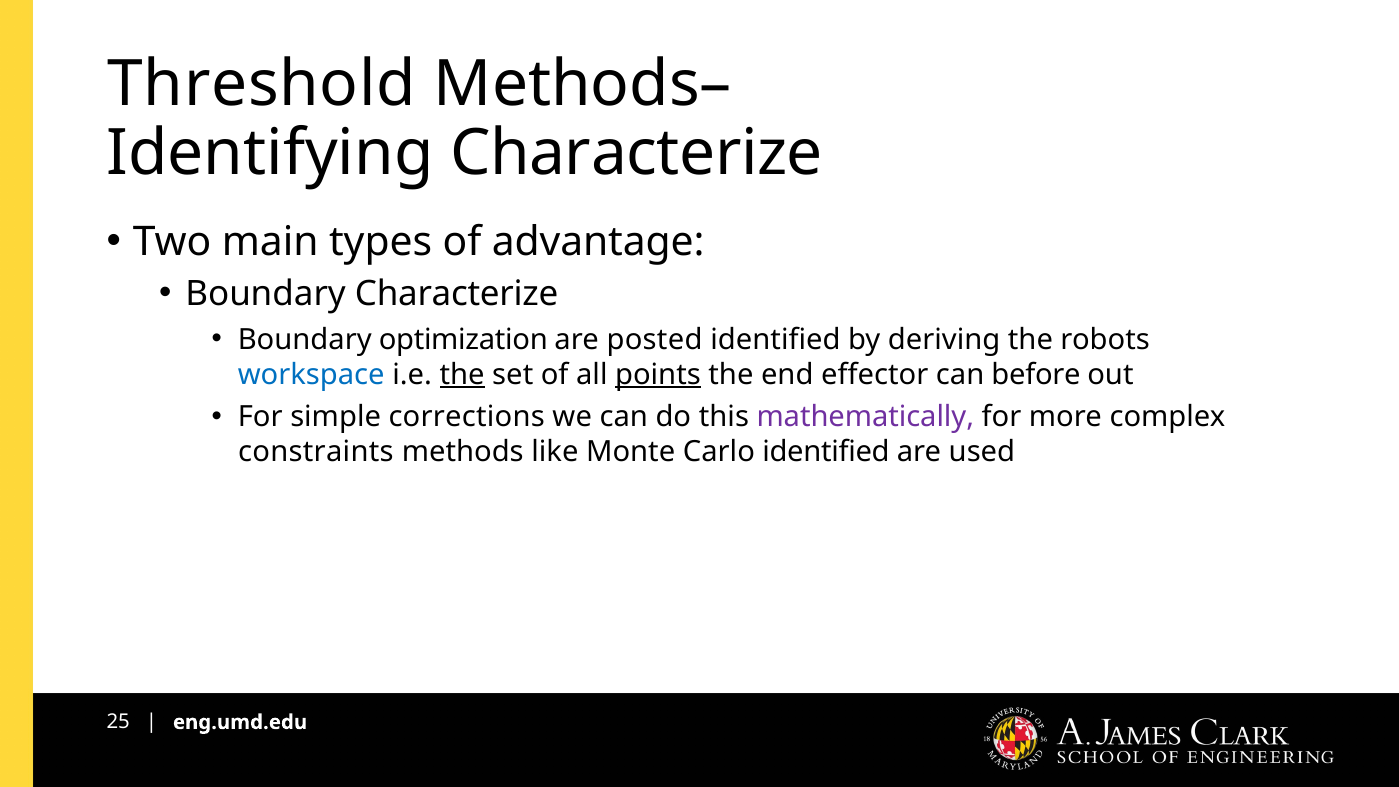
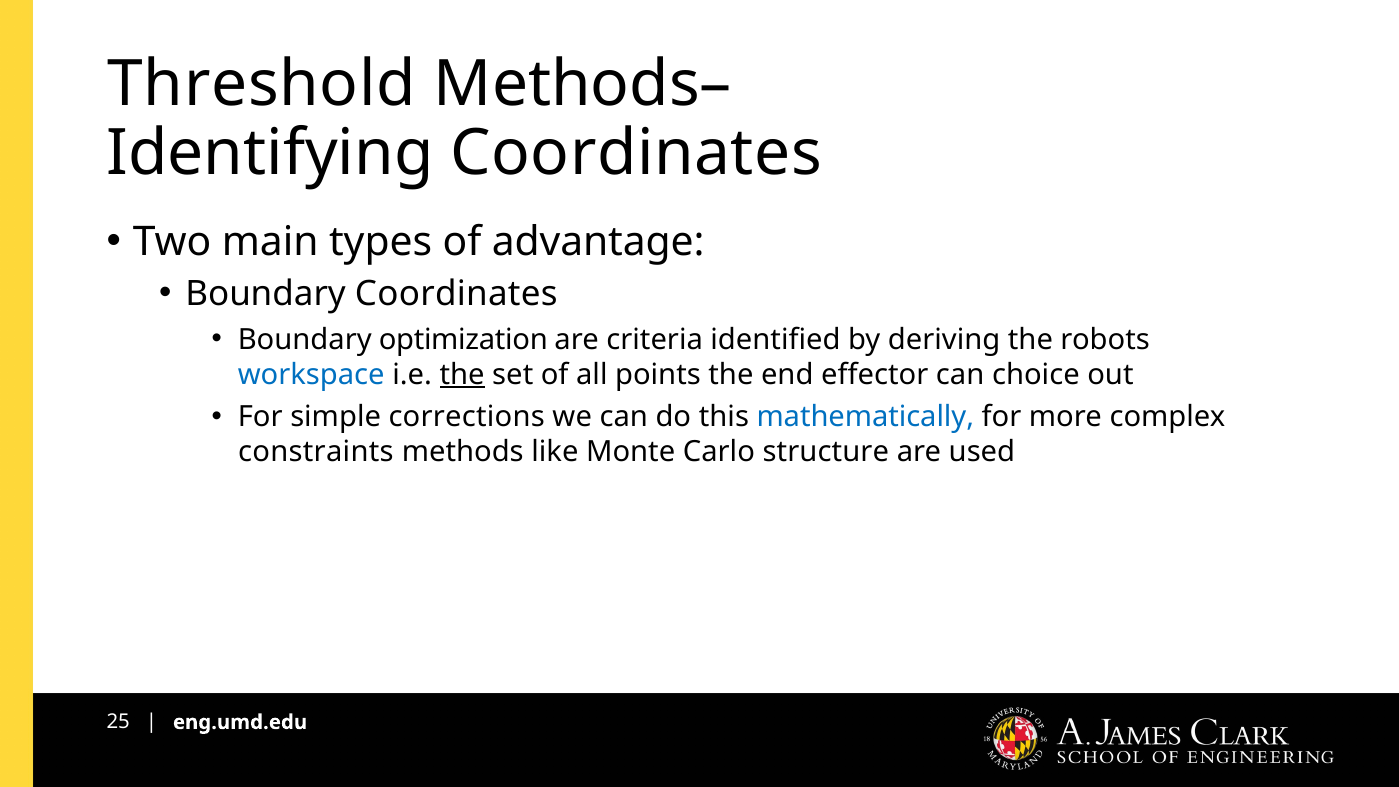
Identifying Characterize: Characterize -> Coordinates (636, 154)
Boundary Characterize: Characterize -> Coordinates (456, 294)
posted: posted -> criteria (655, 340)
points underline: present -> none (658, 375)
before: before -> choice (1036, 375)
mathematically colour: purple -> blue (865, 417)
Carlo identified: identified -> structure (826, 452)
